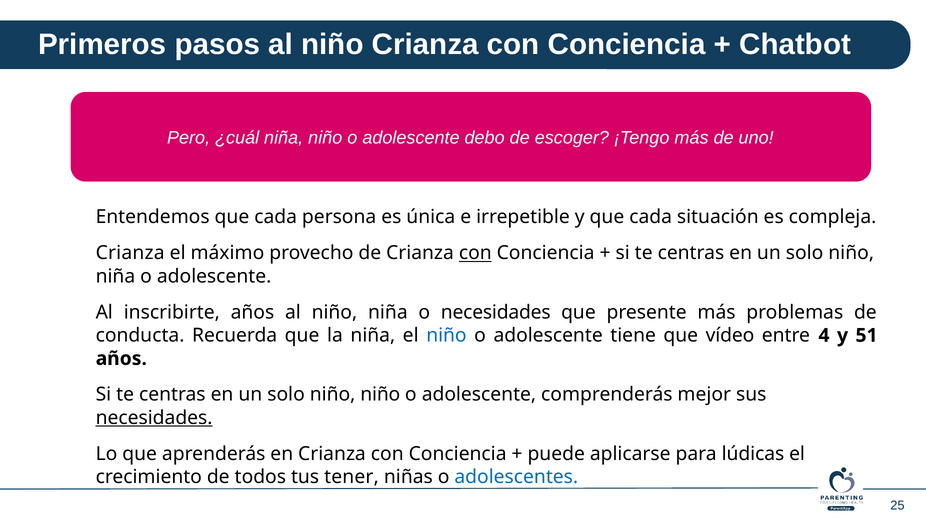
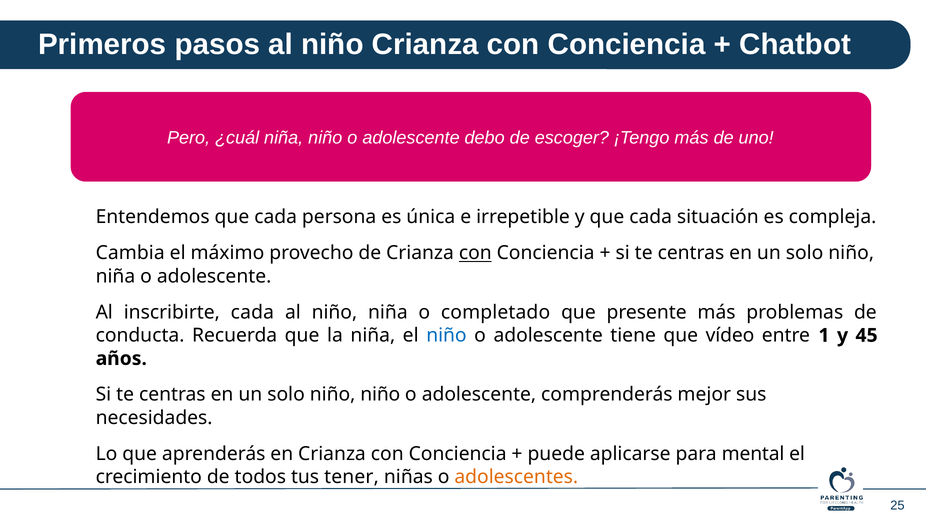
Crianza: Crianza -> Cambia (130, 253)
inscribirte años: años -> cada (252, 312)
o necesidades: necesidades -> completado (496, 312)
4: 4 -> 1 (824, 335)
51: 51 -> 45 (867, 335)
necesidades underline: present -> none (154, 418)
lúdicas: lúdicas -> mental (753, 454)
adolescentes colour: blue -> orange (516, 477)
